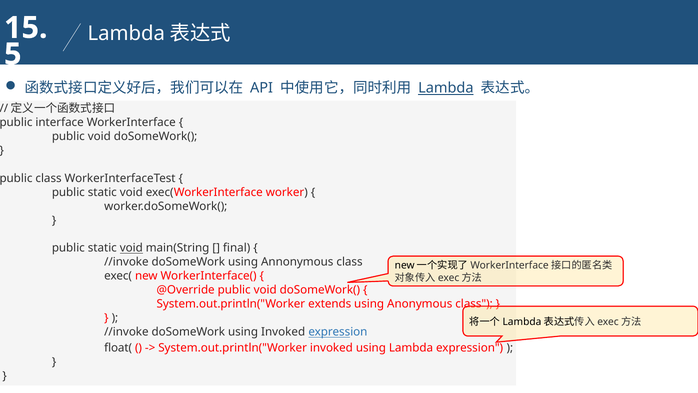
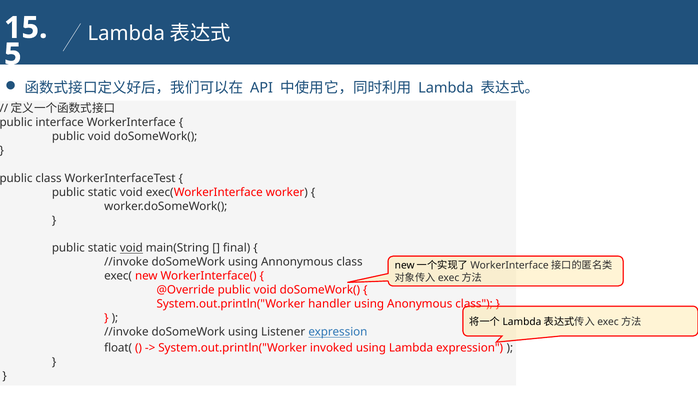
Lambda underline: present -> none (446, 88)
extends: extends -> handler (330, 304)
using Invoked: Invoked -> Listener (283, 332)
